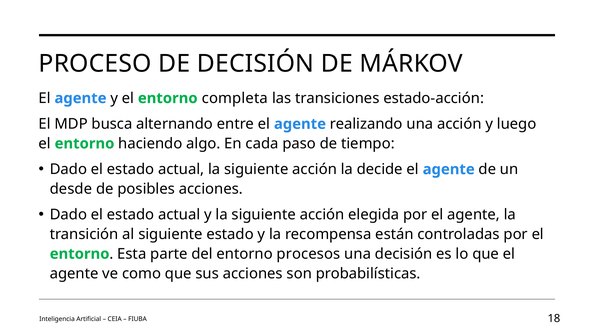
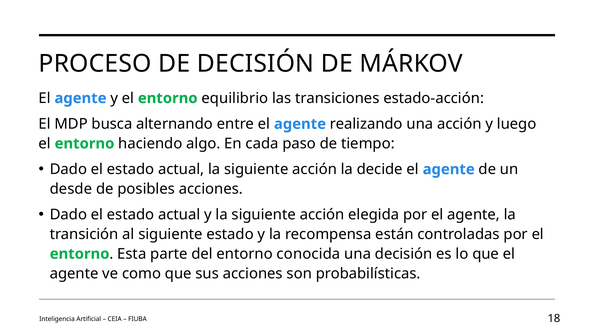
completa: completa -> equilibrio (235, 98)
procesos: procesos -> conocida (308, 254)
